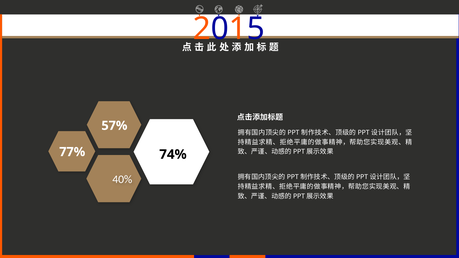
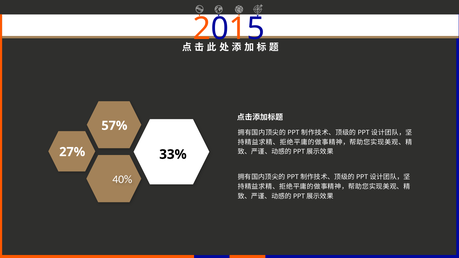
77%: 77% -> 27% (72, 152)
74%: 74% -> 33% (173, 155)
